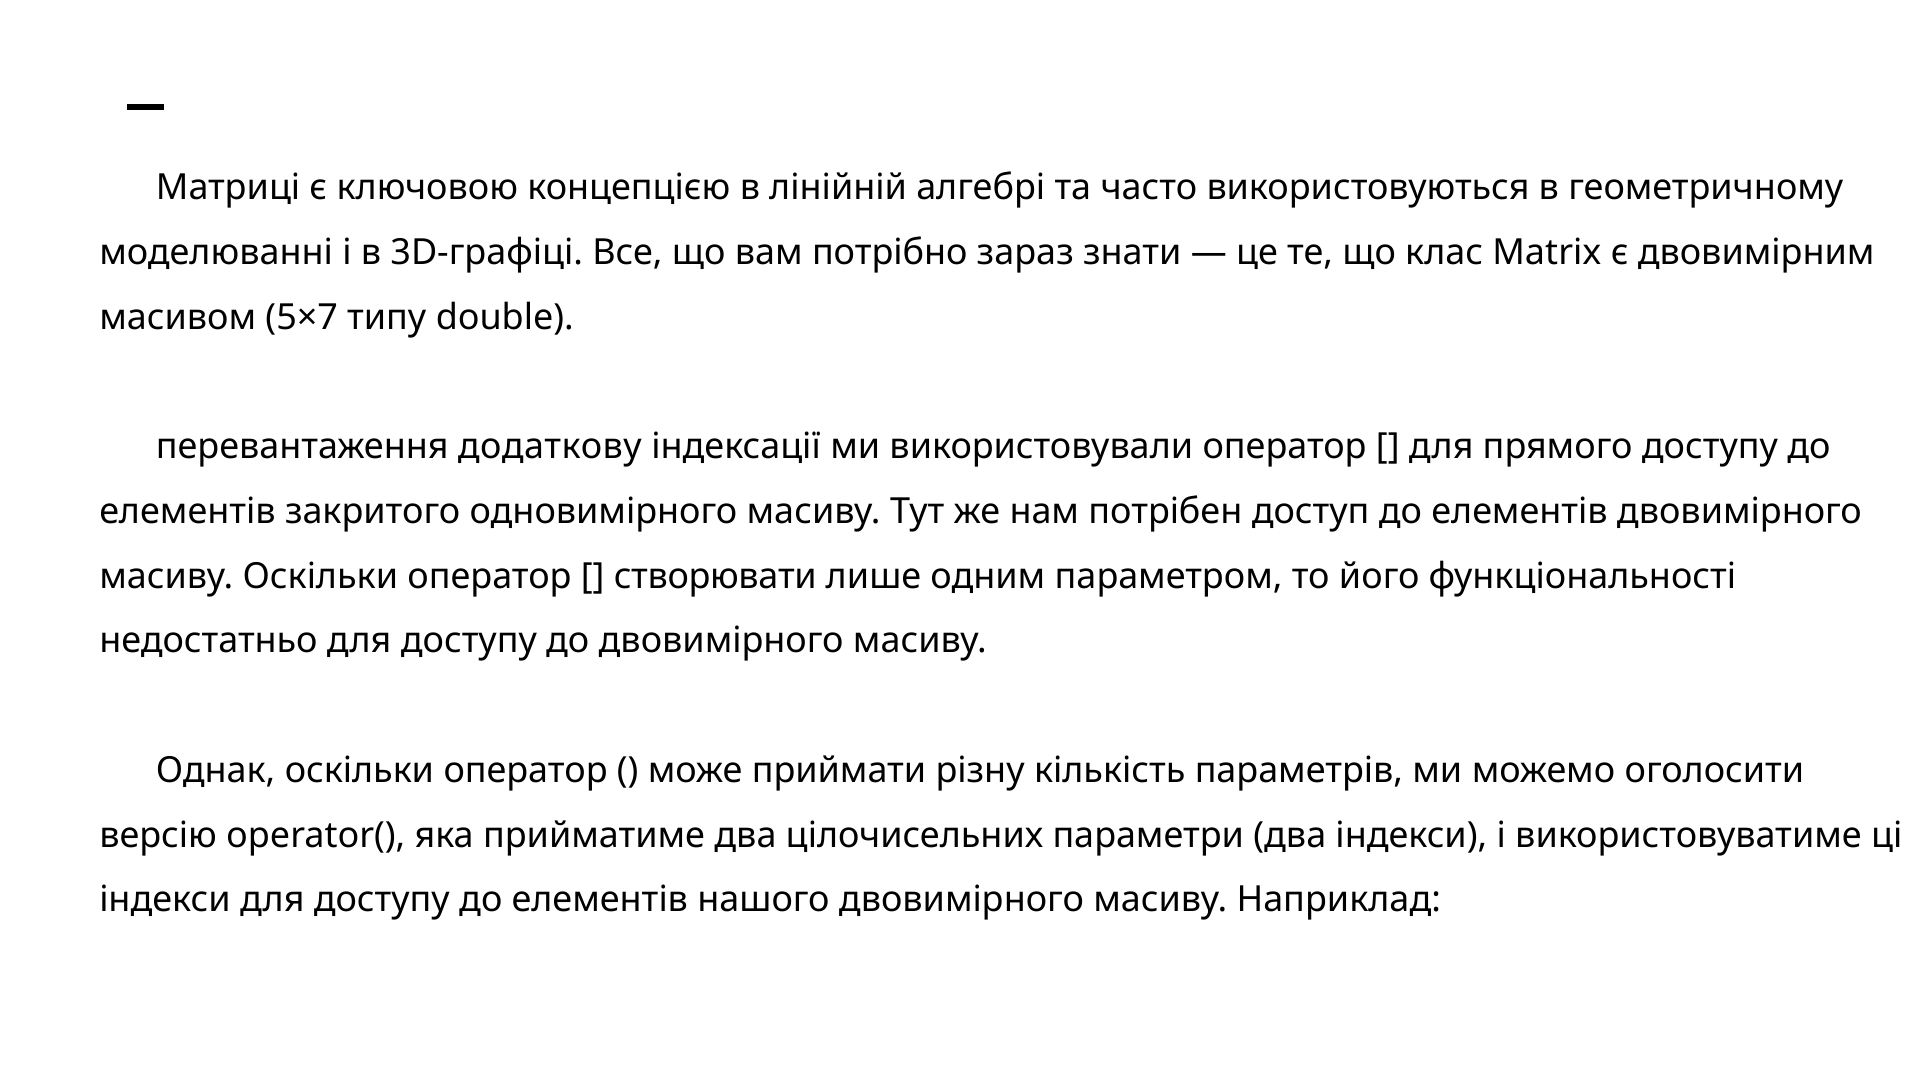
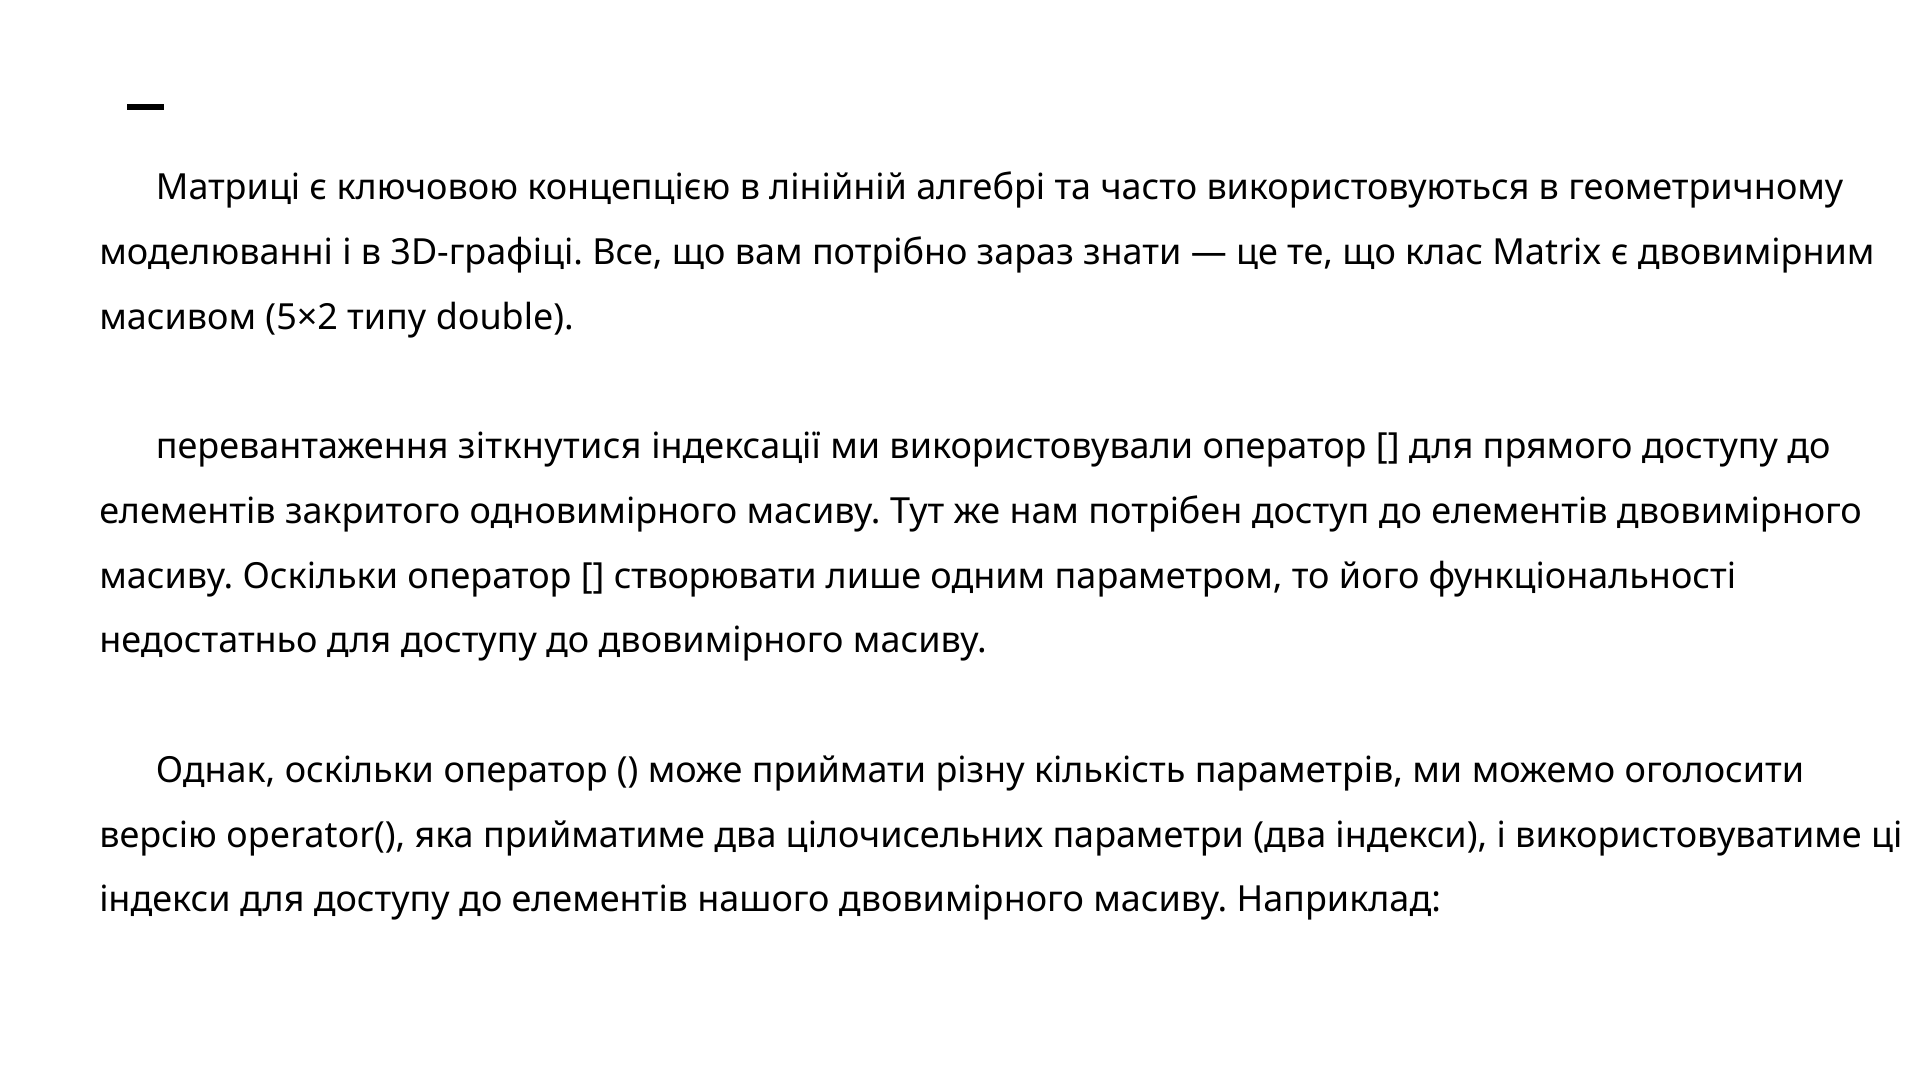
5×7: 5×7 -> 5×2 (302, 317)
додаткову: додаткову -> зіткнутися (550, 447)
